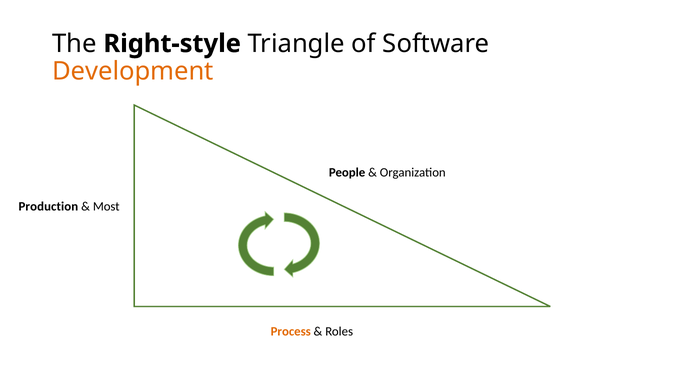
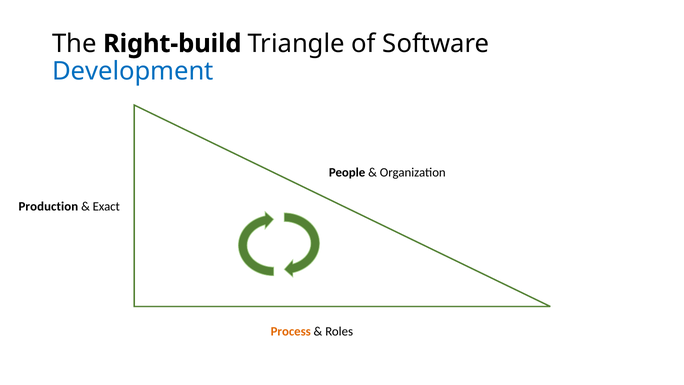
Right-style: Right-style -> Right-build (172, 44)
Development colour: orange -> blue (133, 71)
Most: Most -> Exact (106, 206)
